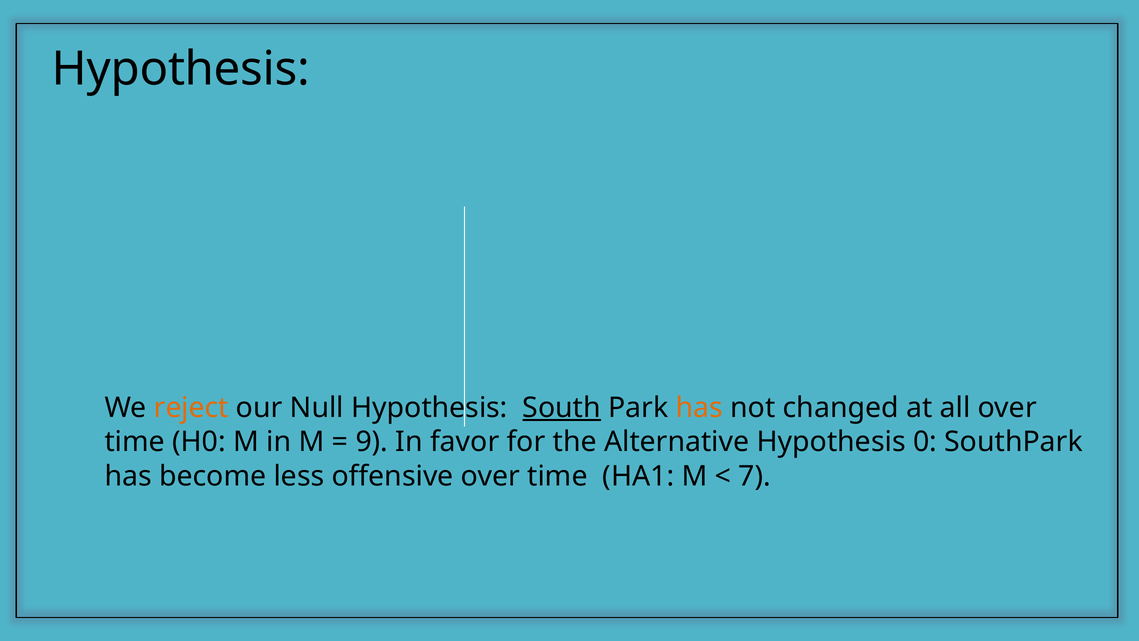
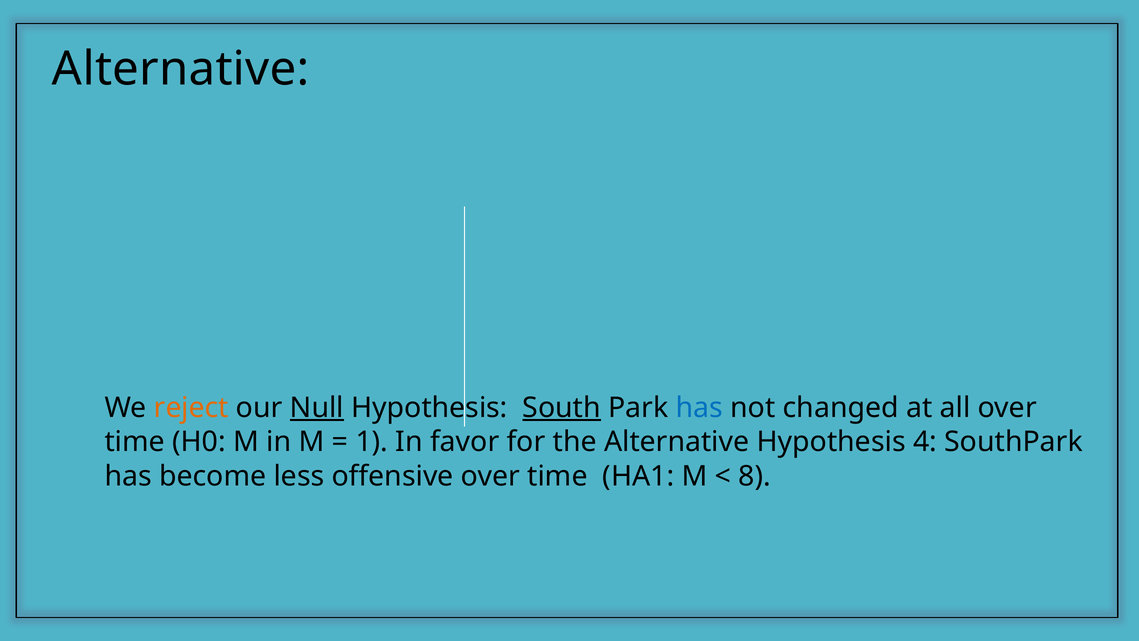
Hypothesis: Hypothesis -> Alternative (181, 69)
Null underline: none -> present (317, 408)
has colour: orange -> blue (699, 408)
9: 9 -> 1 (372, 442)
0: 0 -> 4 (925, 442)
7: 7 -> 8 (755, 476)
